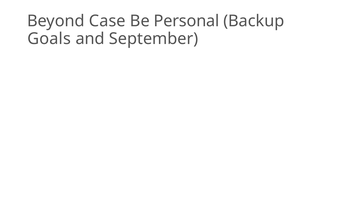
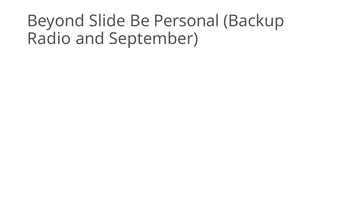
Case: Case -> Slide (107, 21)
Goals: Goals -> Radio (49, 39)
